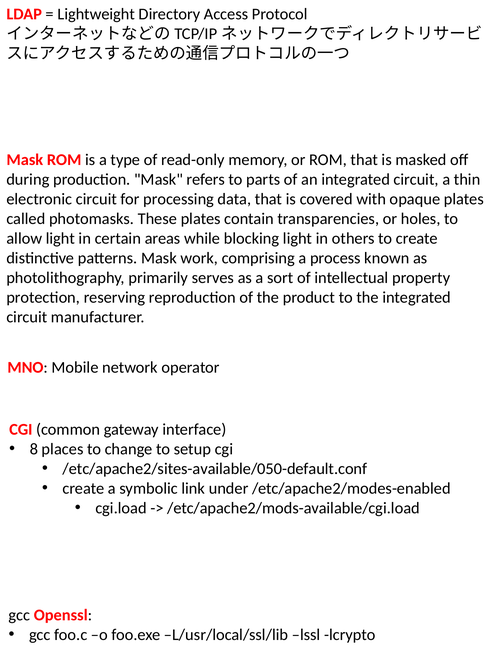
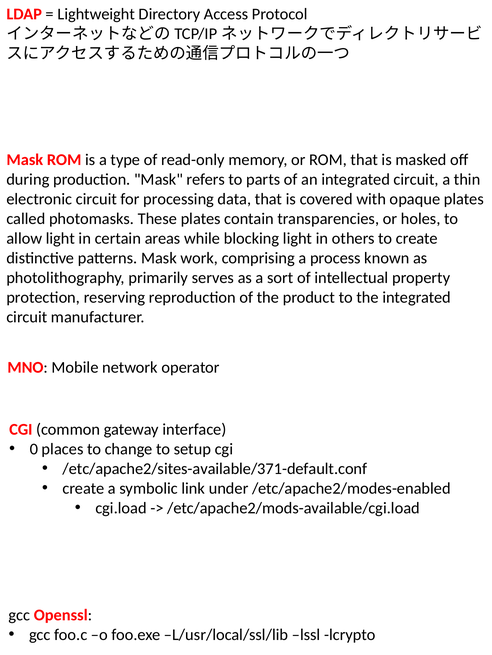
8: 8 -> 0 (34, 450)
/etc/apache2/sites-available/050-default.conf: /etc/apache2/sites-available/050-default.conf -> /etc/apache2/sites-available/371-default.conf (215, 469)
